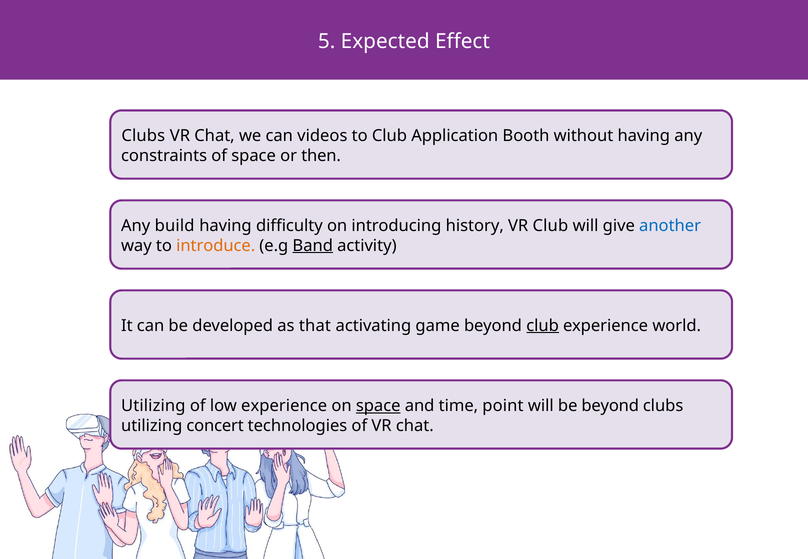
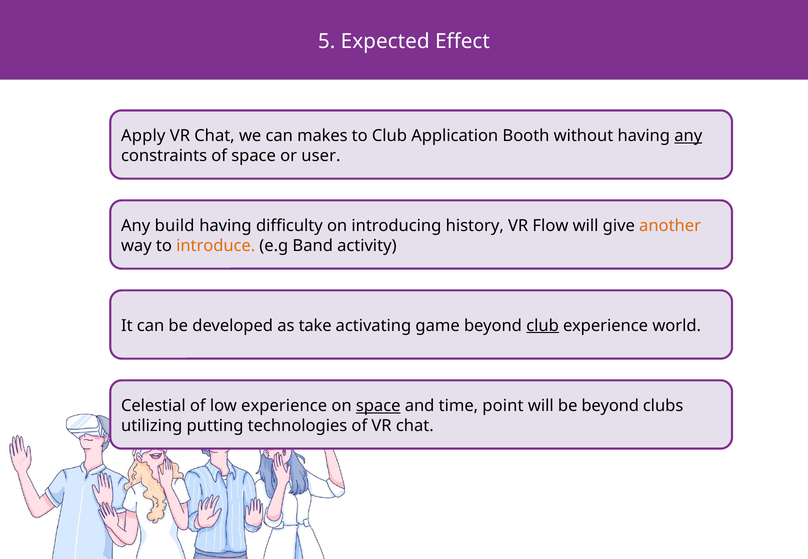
Clubs: Clubs -> Apply (143, 136)
videos: videos -> makes (322, 136)
any underline: none -> present (688, 136)
then: then -> user (321, 156)
VR Club: Club -> Flow (550, 226)
another colour: blue -> orange (670, 226)
Band underline: present -> none (313, 246)
that: that -> take (315, 326)
Utilizing: Utilizing -> Celestial (153, 406)
concert: concert -> putting (215, 426)
